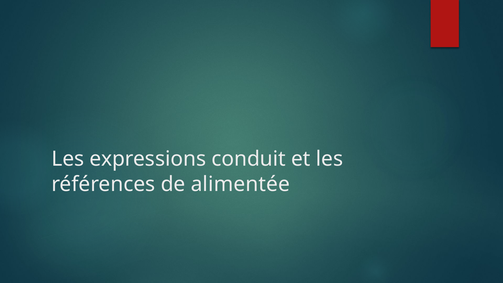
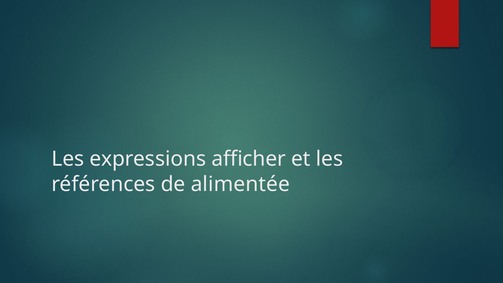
conduit: conduit -> afficher (249, 159)
